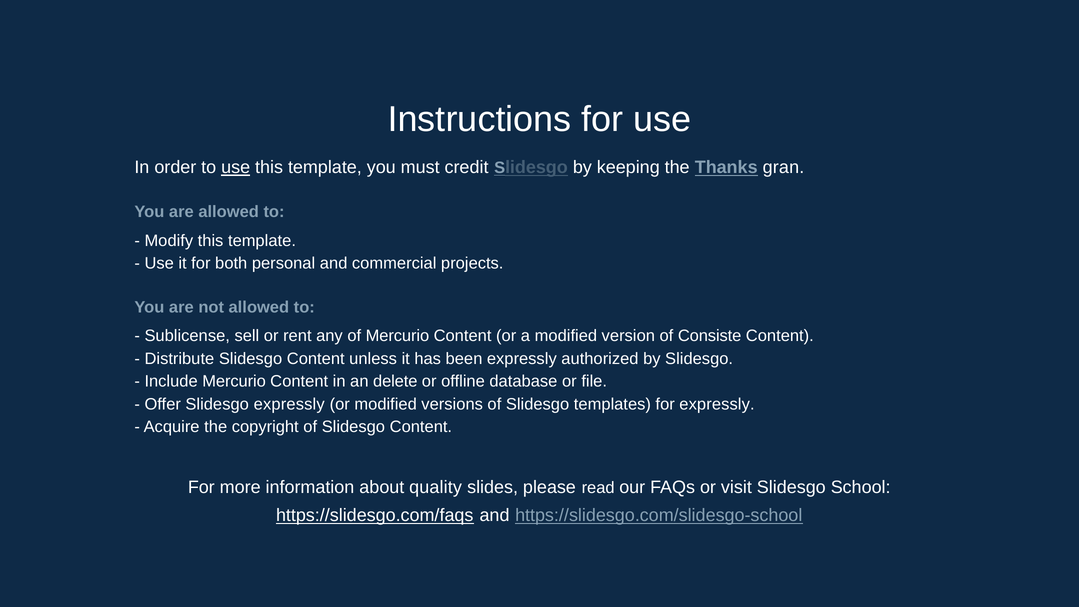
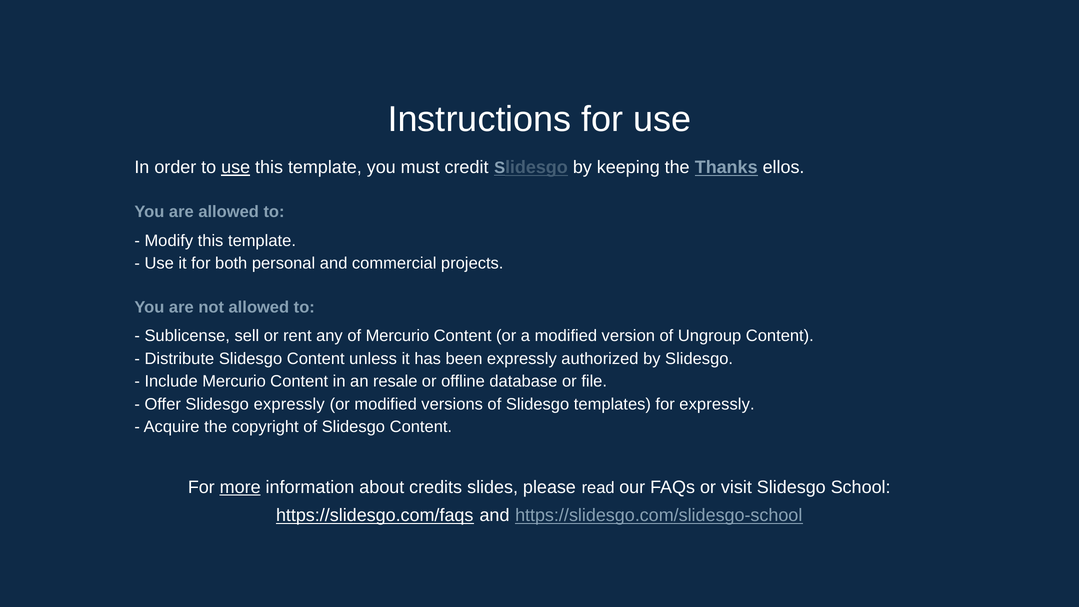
gran: gran -> ellos (784, 168)
Consiste: Consiste -> Ungroup (710, 336)
delete: delete -> resale (395, 381)
more underline: none -> present (240, 487)
quality: quality -> credits (436, 487)
